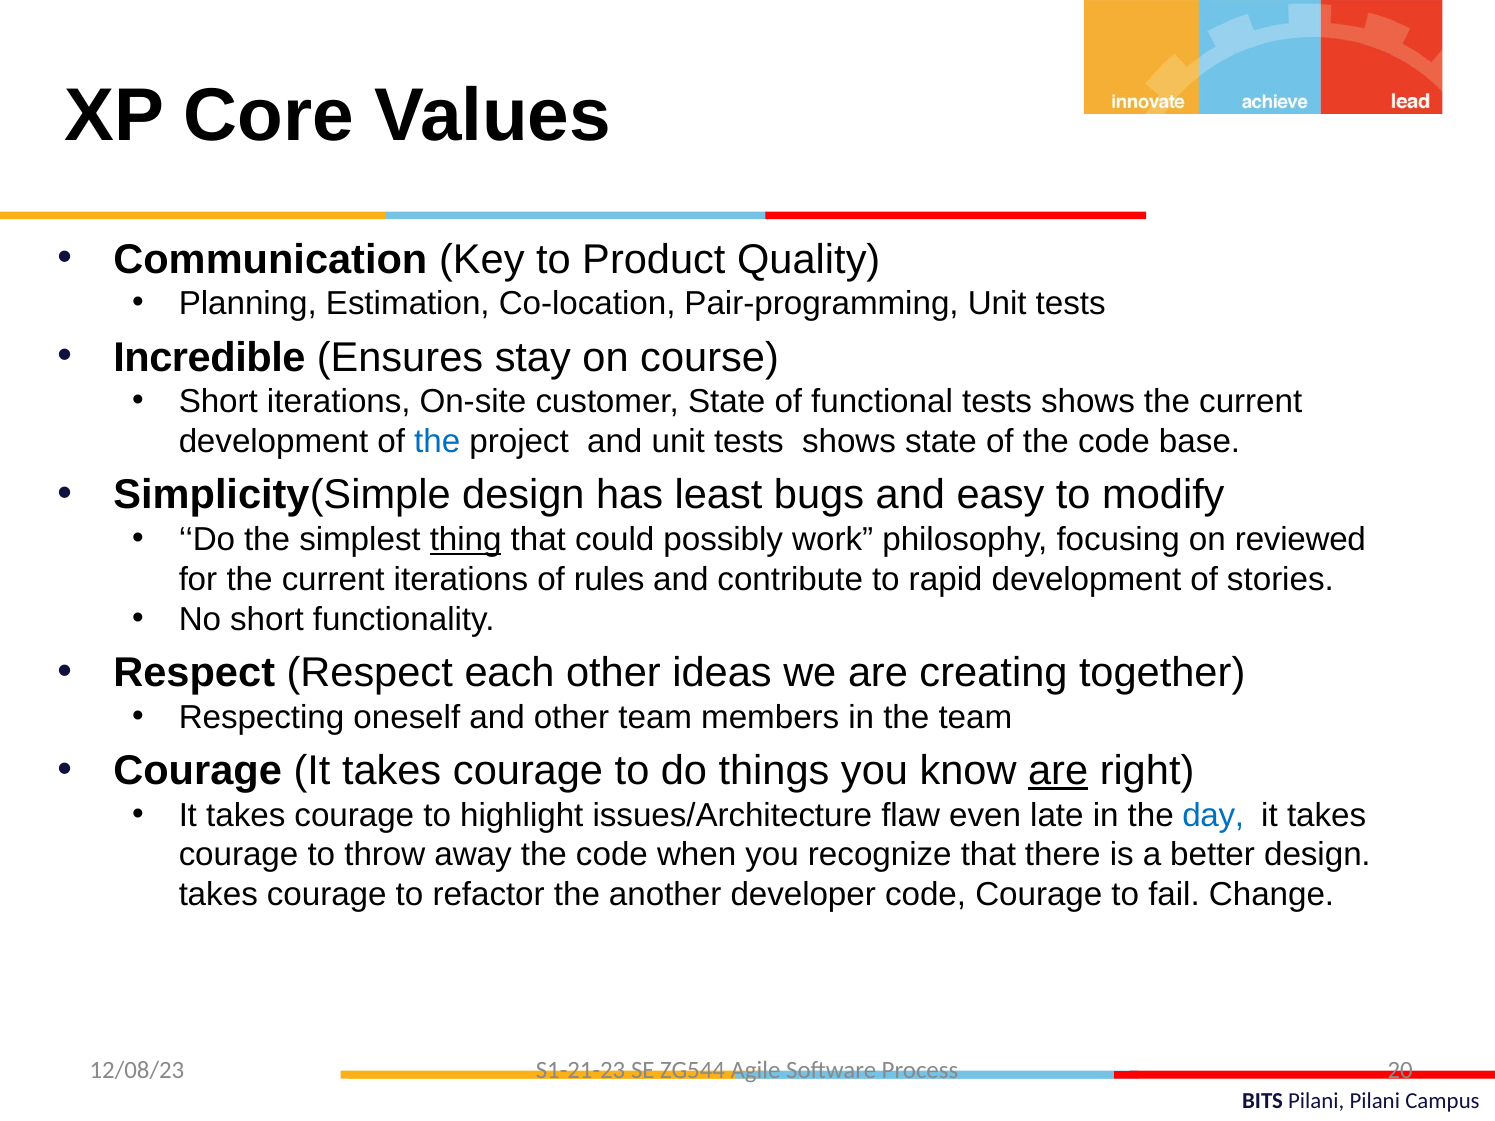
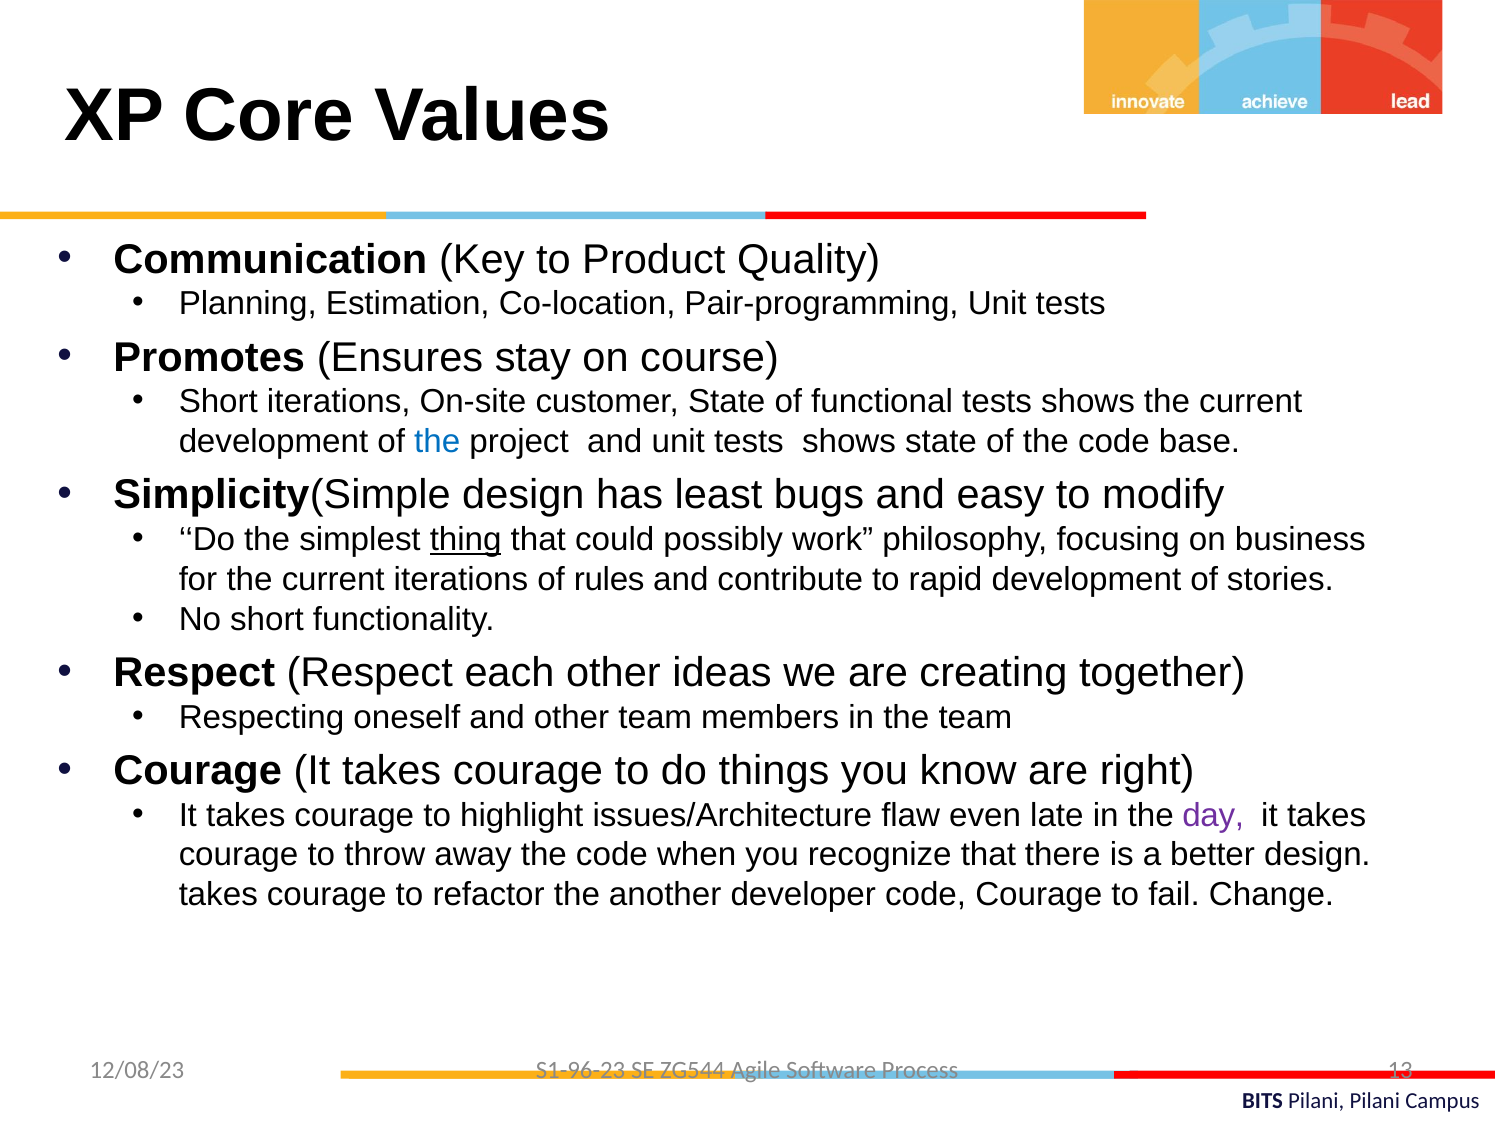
Incredible: Incredible -> Promotes (209, 357)
reviewed: reviewed -> business (1300, 540)
are underline: present -> none (1058, 771)
day colour: blue -> purple (1213, 815)
S1-21-23: S1-21-23 -> S1-96-23 (581, 1071)
20: 20 -> 13 (1400, 1071)
